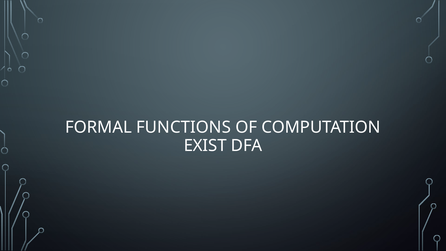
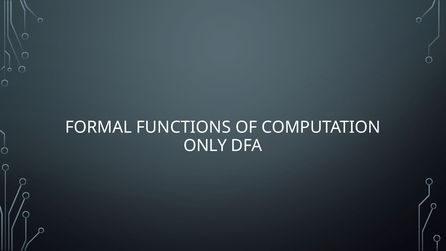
EXIST: EXIST -> ONLY (205, 145)
